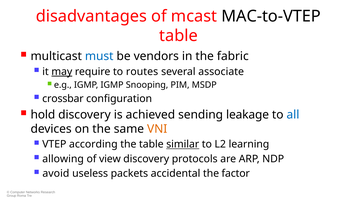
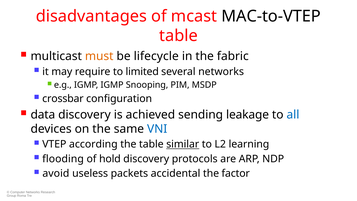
must colour: blue -> orange (99, 56)
vendors: vendors -> lifecycle (156, 56)
may underline: present -> none (62, 72)
routes: routes -> limited (142, 72)
several associate: associate -> networks (221, 72)
hold: hold -> data (43, 115)
VNI colour: orange -> blue (157, 129)
allowing: allowing -> flooding (63, 159)
view: view -> hold (110, 159)
